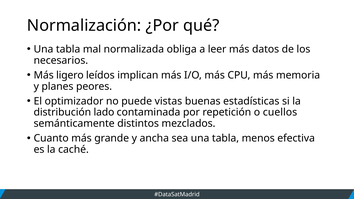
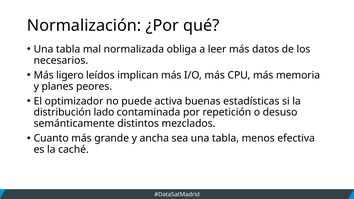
vistas: vistas -> activa (168, 101)
cuellos: cuellos -> desuso (280, 112)
